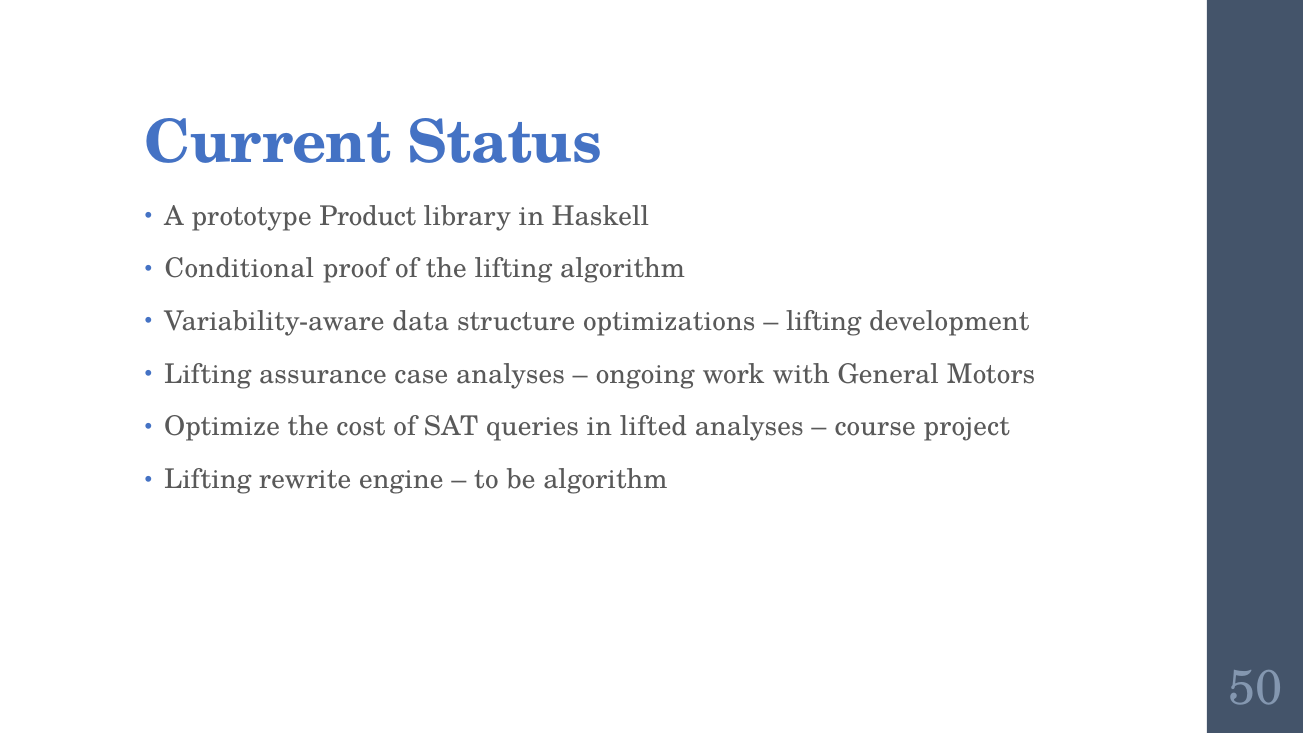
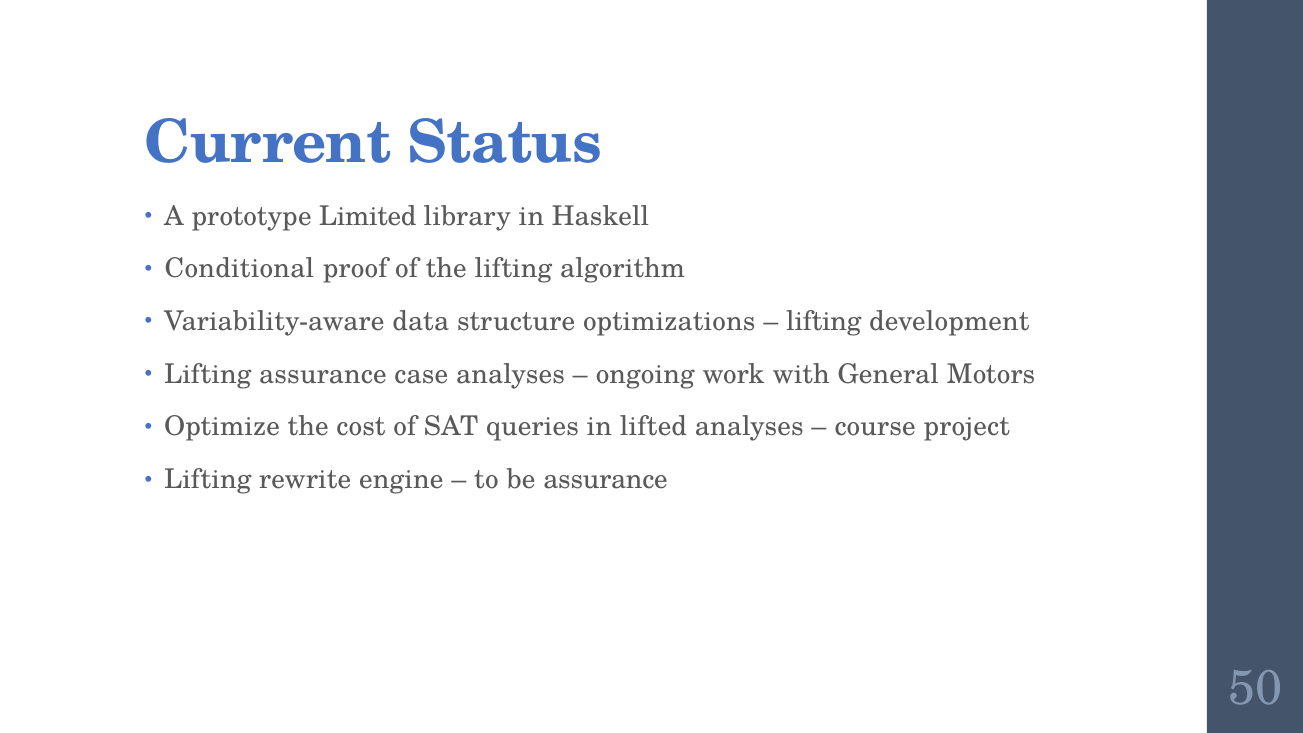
Product: Product -> Limited (368, 216)
be algorithm: algorithm -> assurance (606, 480)
